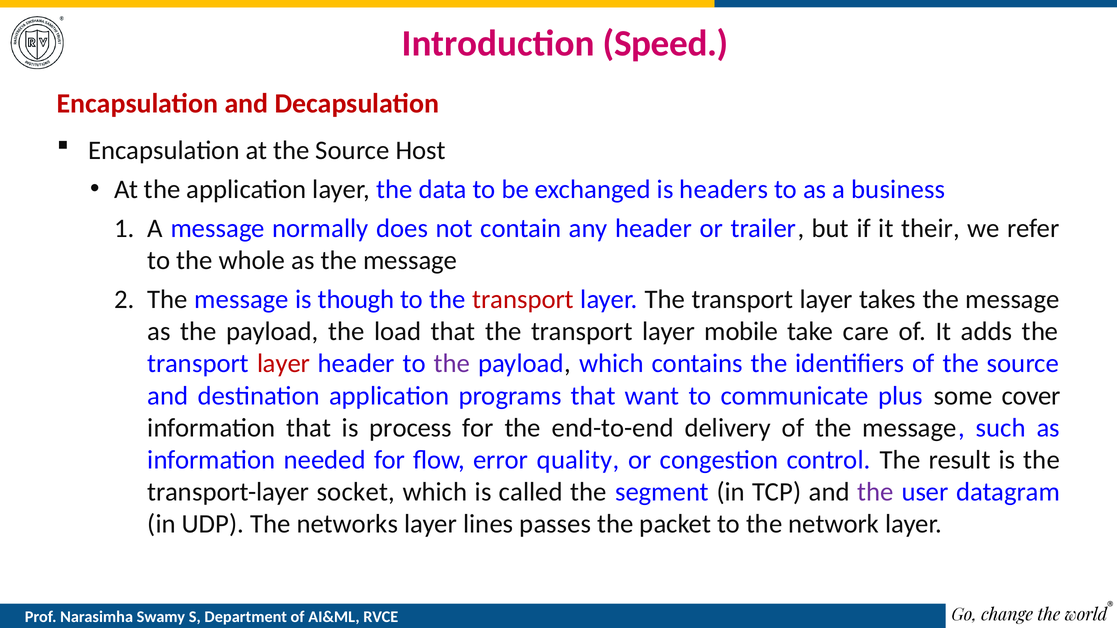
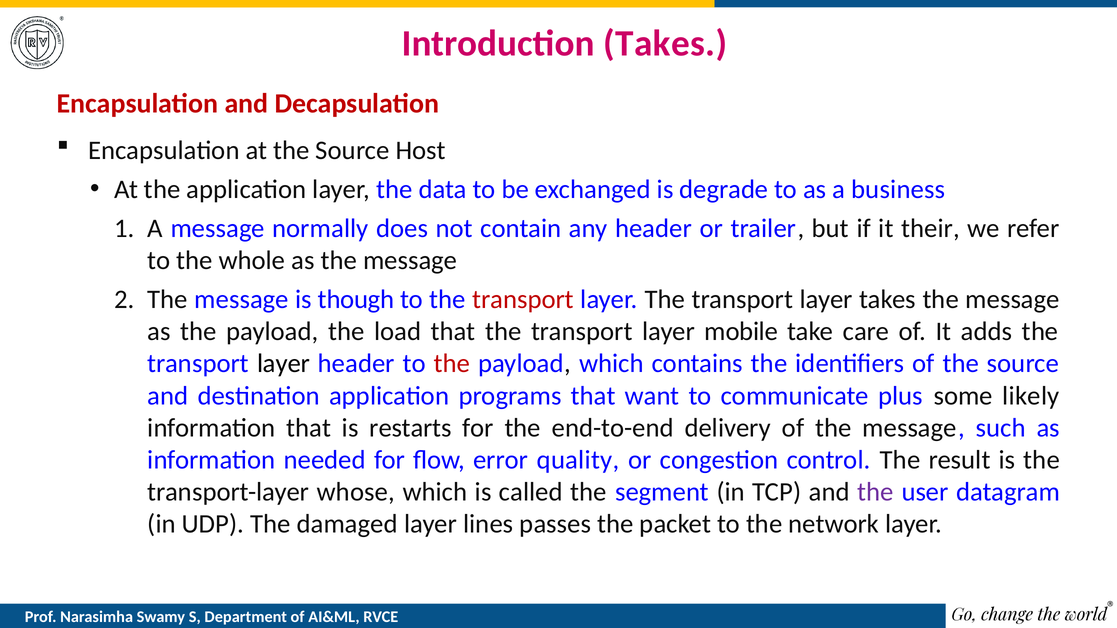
Introduction Speed: Speed -> Takes (665, 43)
headers: headers -> degrade (724, 189)
layer colour: red -> black (284, 364)
the colour: purple -> red (452, 364)
cover: cover -> likely (1031, 396)
process: process -> restarts (411, 428)
socket: socket -> whose (356, 492)
networks: networks -> damaged (347, 524)
